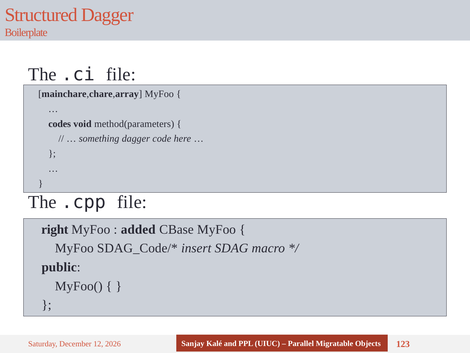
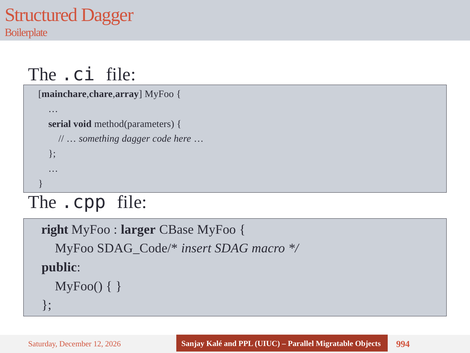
codes: codes -> serial (60, 124)
added: added -> larger (138, 229)
123: 123 -> 994 (403, 344)
